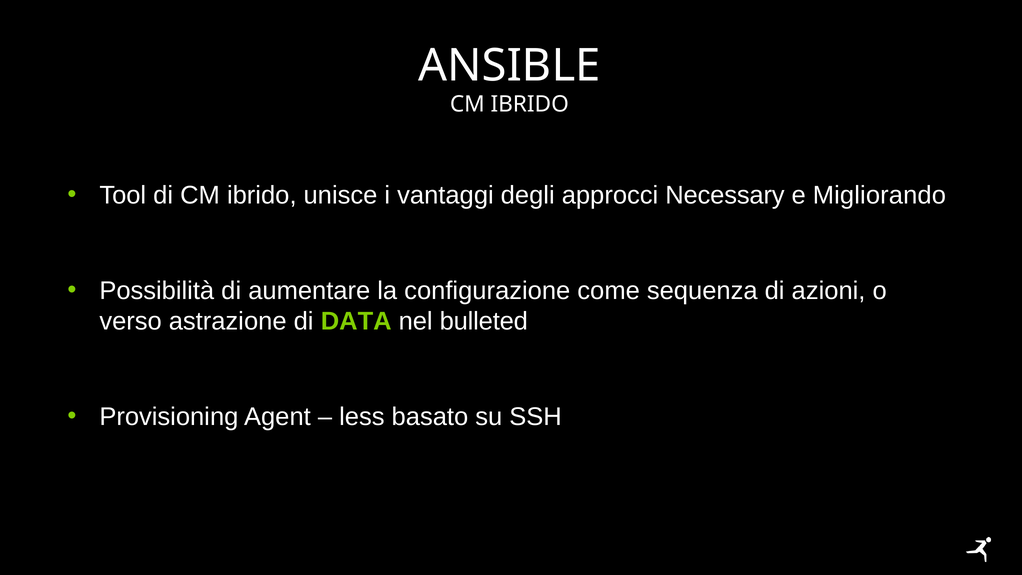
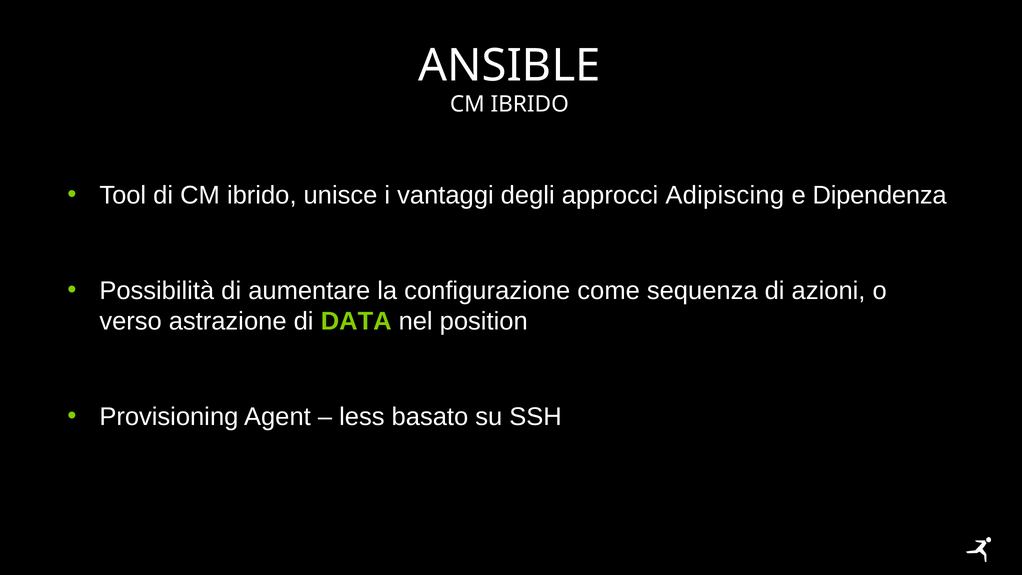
Necessary: Necessary -> Adipiscing (725, 195)
Migliorando: Migliorando -> Dipendenza (880, 195)
bulleted: bulleted -> position (484, 321)
